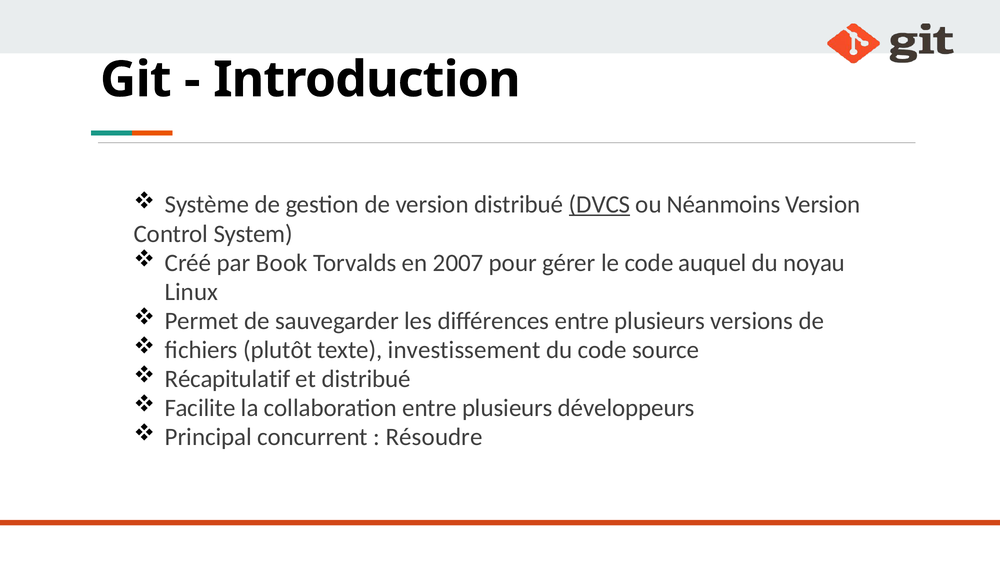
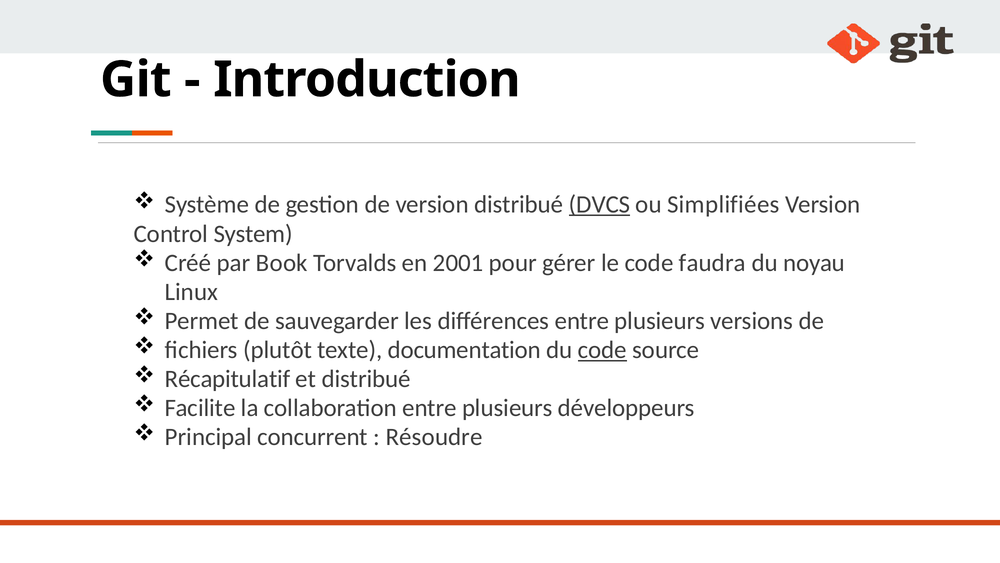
Néanmoins: Néanmoins -> Simplifiées (723, 205)
2007: 2007 -> 2001 (458, 263)
auquel: auquel -> faudra (712, 263)
investissement: investissement -> documentation (464, 350)
code underline: none -> present (602, 350)
